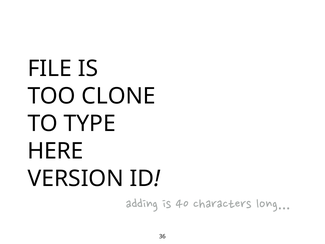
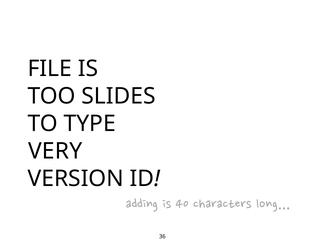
CLONE: CLONE -> SLIDES (119, 96)
HERE: HERE -> VERY (55, 151)
